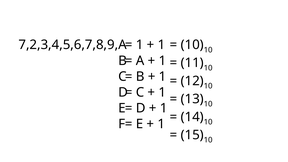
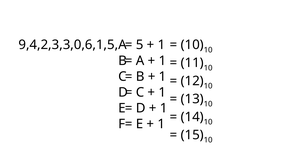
7,2,3,4,5,6,7,8,9,A: 7,2,3,4,5,6,7,8,9,A -> 9,4,2,3,3,0,6,1,5,A (73, 45)
1: 1 -> 5 (140, 45)
